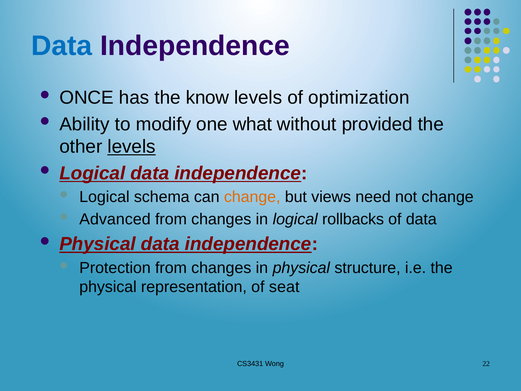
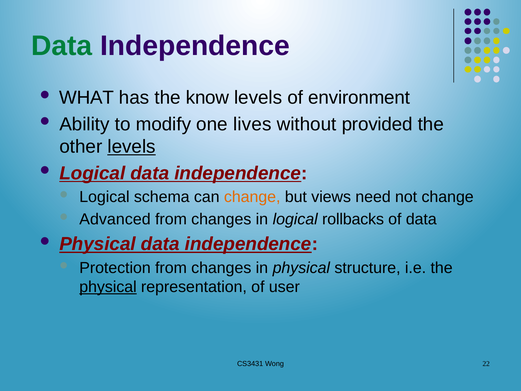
Data colour: blue -> green (62, 46)
ONCE: ONCE -> WHAT (87, 98)
optimization: optimization -> environment (359, 98)
what: what -> lives (252, 124)
physical underline: none -> present (108, 287)
seat: seat -> user (284, 287)
